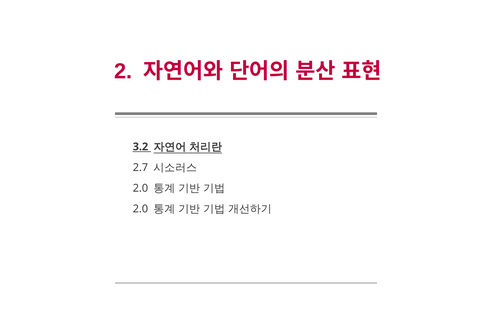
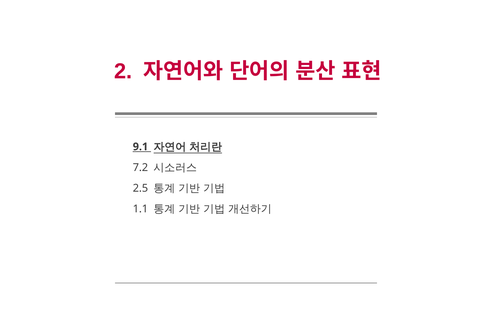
3.2: 3.2 -> 9.1 (140, 147)
2.7: 2.7 -> 7.2 (140, 167)
2.0: 2.0 -> 2.5 (140, 188)
2.0: 2.0 -> 1.1 (140, 209)
